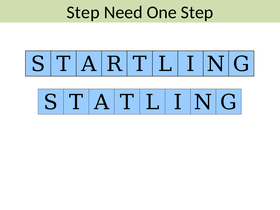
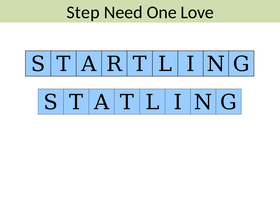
One Step: Step -> Love (197, 12)
